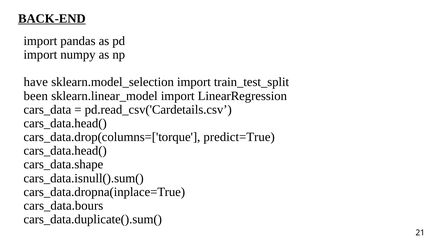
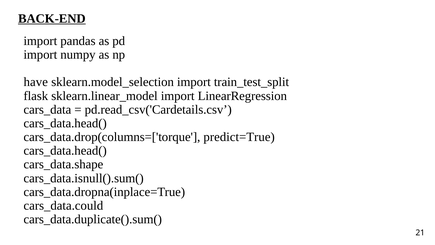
been: been -> flask (36, 96)
cars_data.bours: cars_data.bours -> cars_data.could (63, 205)
